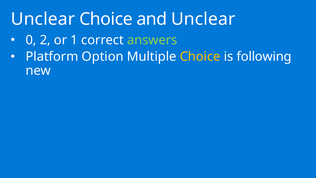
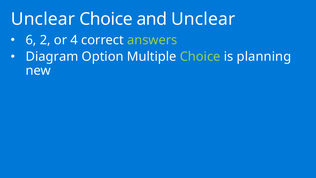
0: 0 -> 6 (31, 40)
1: 1 -> 4 (74, 40)
Platform: Platform -> Diagram (52, 57)
Choice colour: yellow -> light green (200, 57)
following: following -> planning (264, 57)
